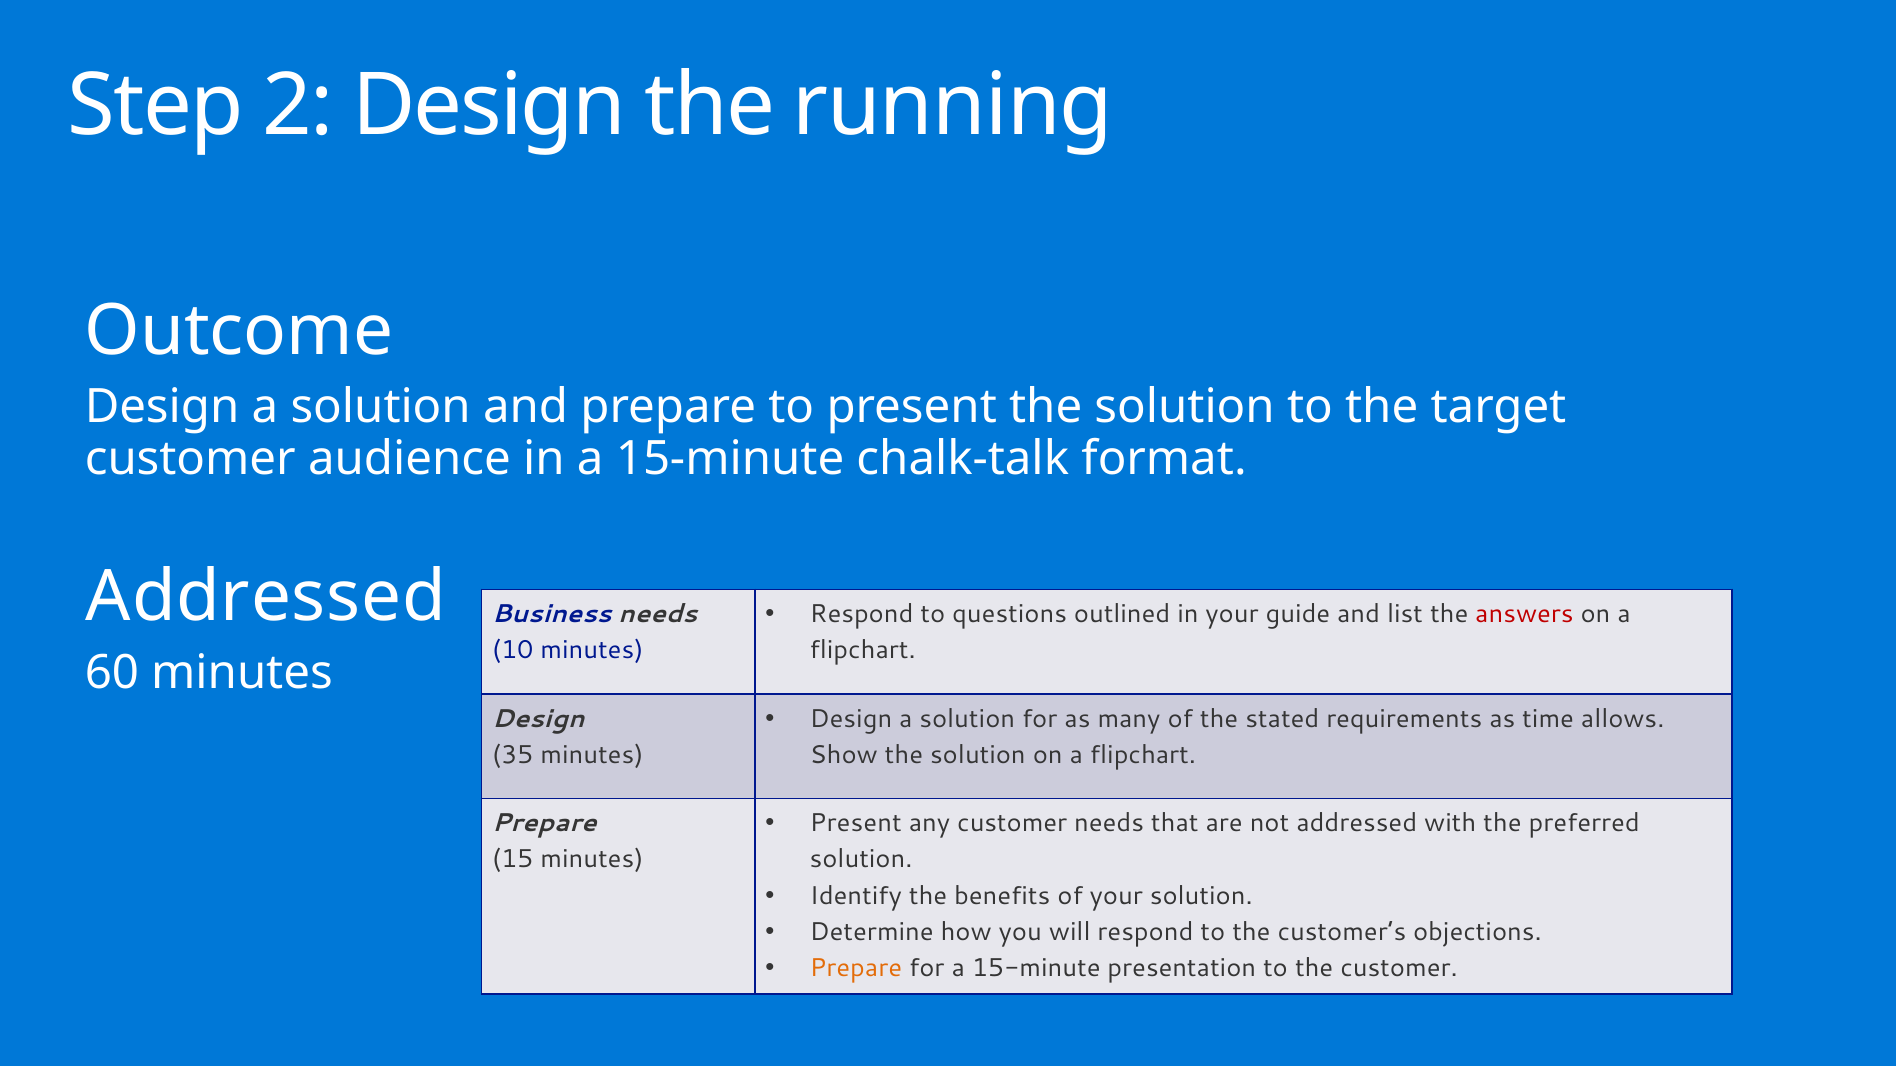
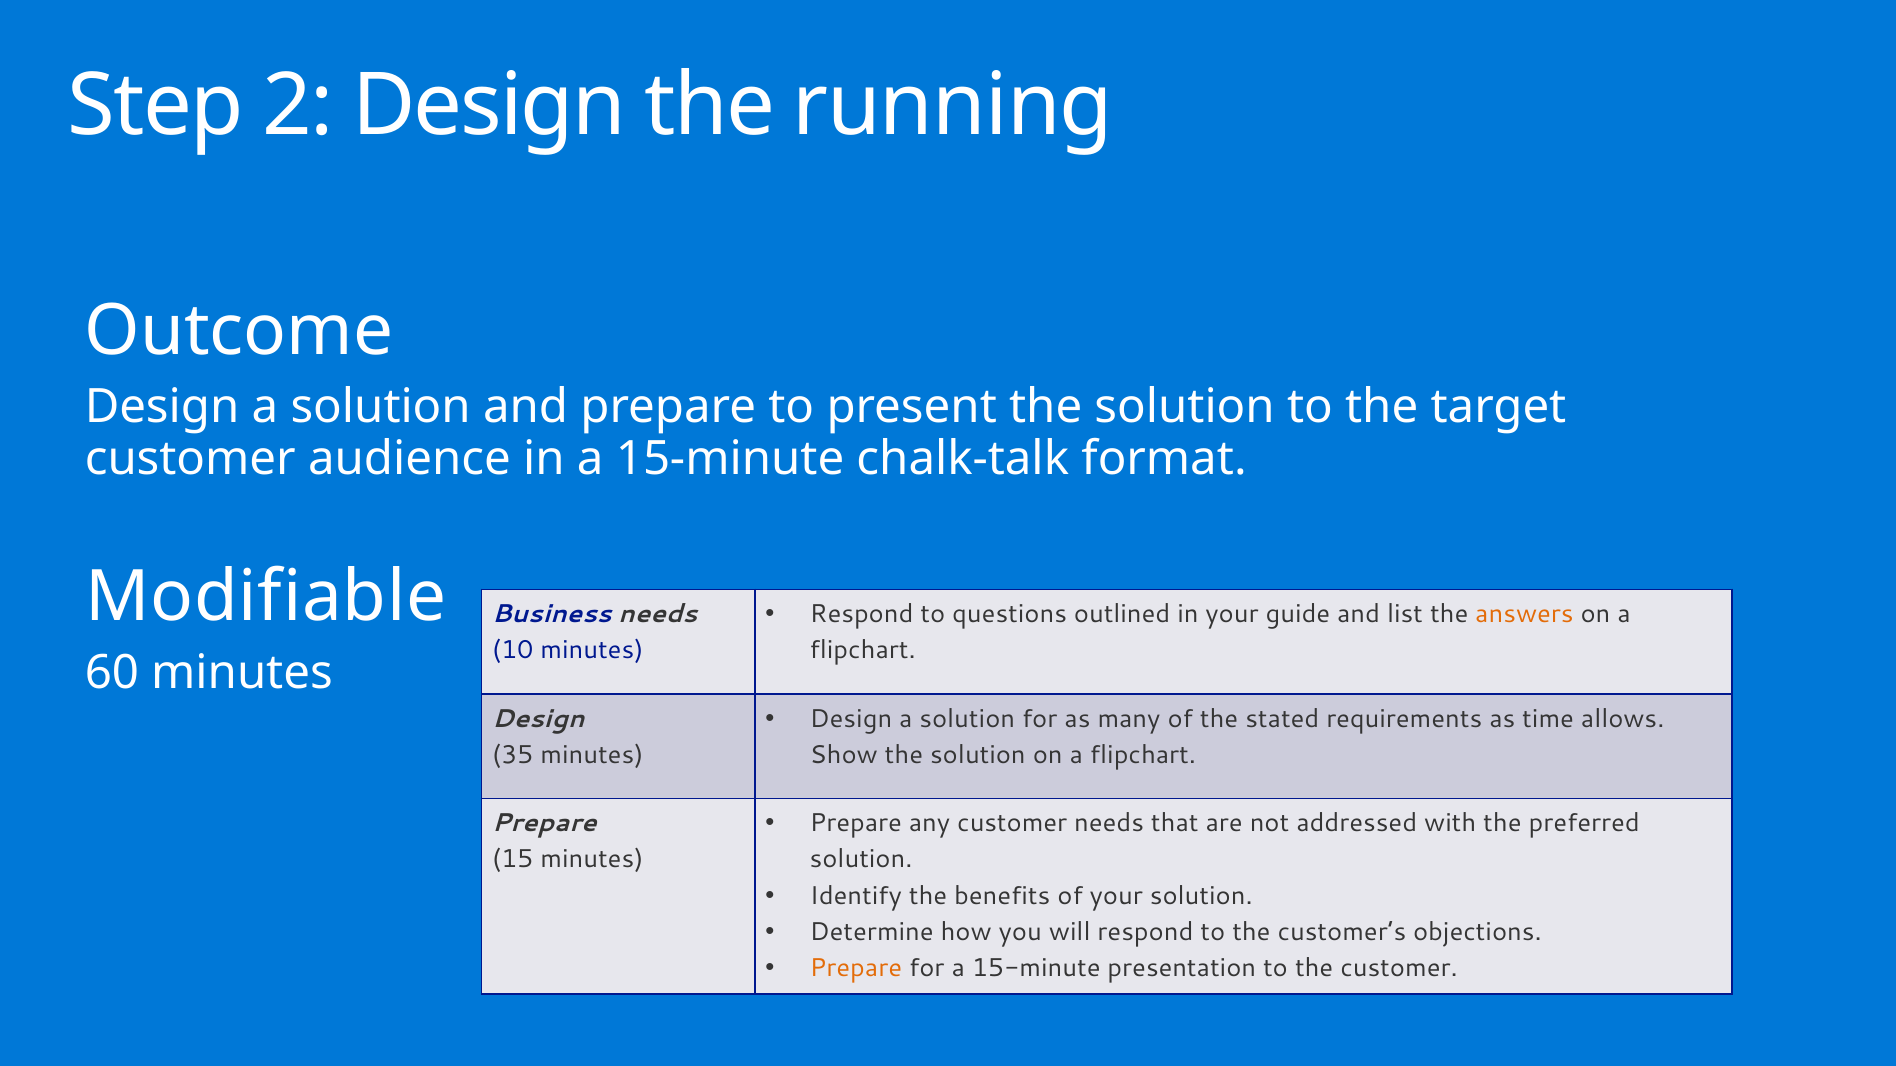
Addressed: Addressed -> Modifiable (266, 597)
answers colour: red -> orange (1524, 614)
Present: Present -> Prepare (856, 823)
